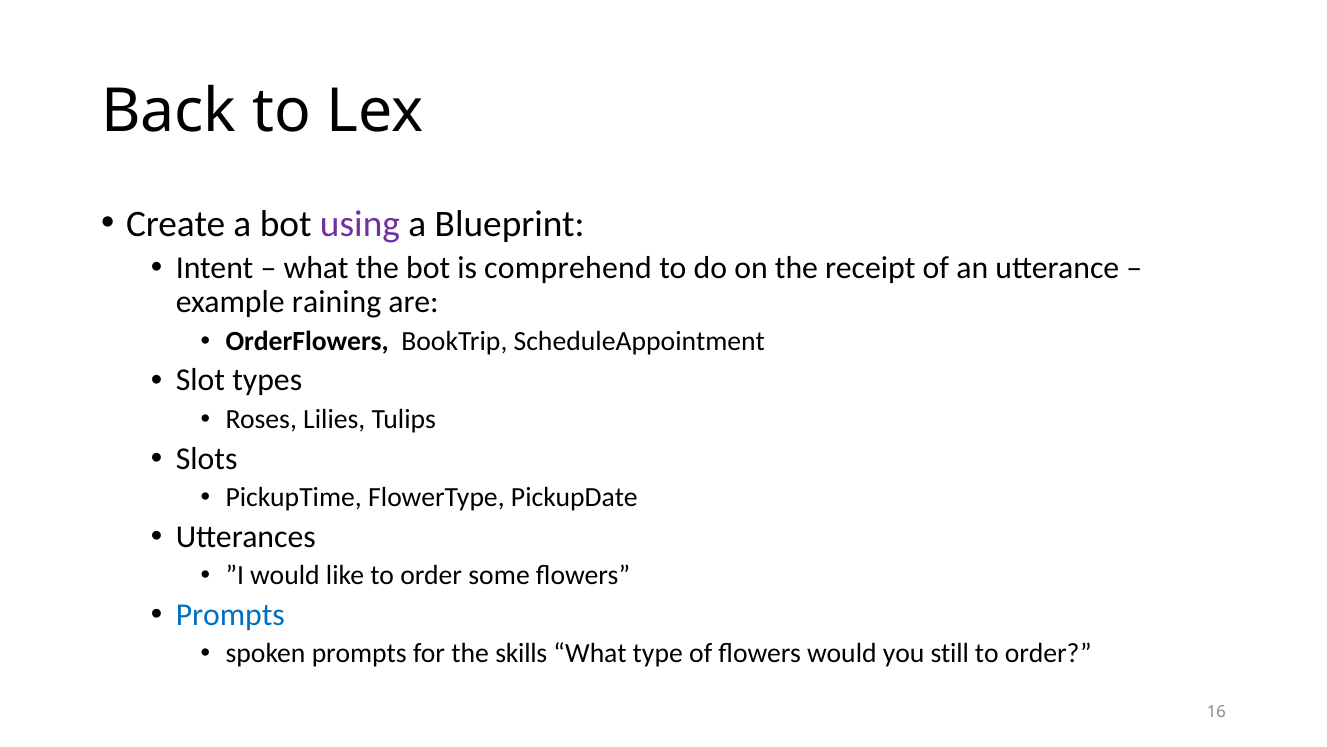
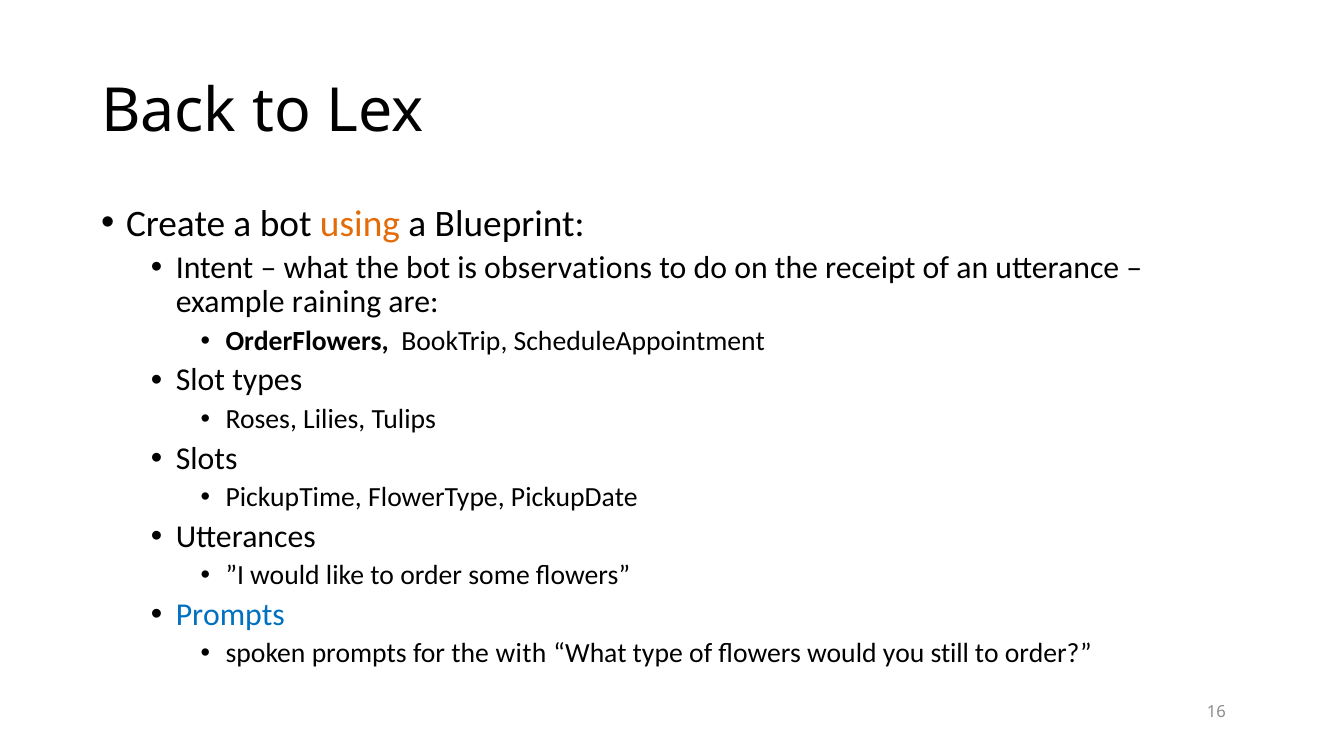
using colour: purple -> orange (360, 224)
comprehend: comprehend -> observations (568, 268)
skills: skills -> with (521, 653)
